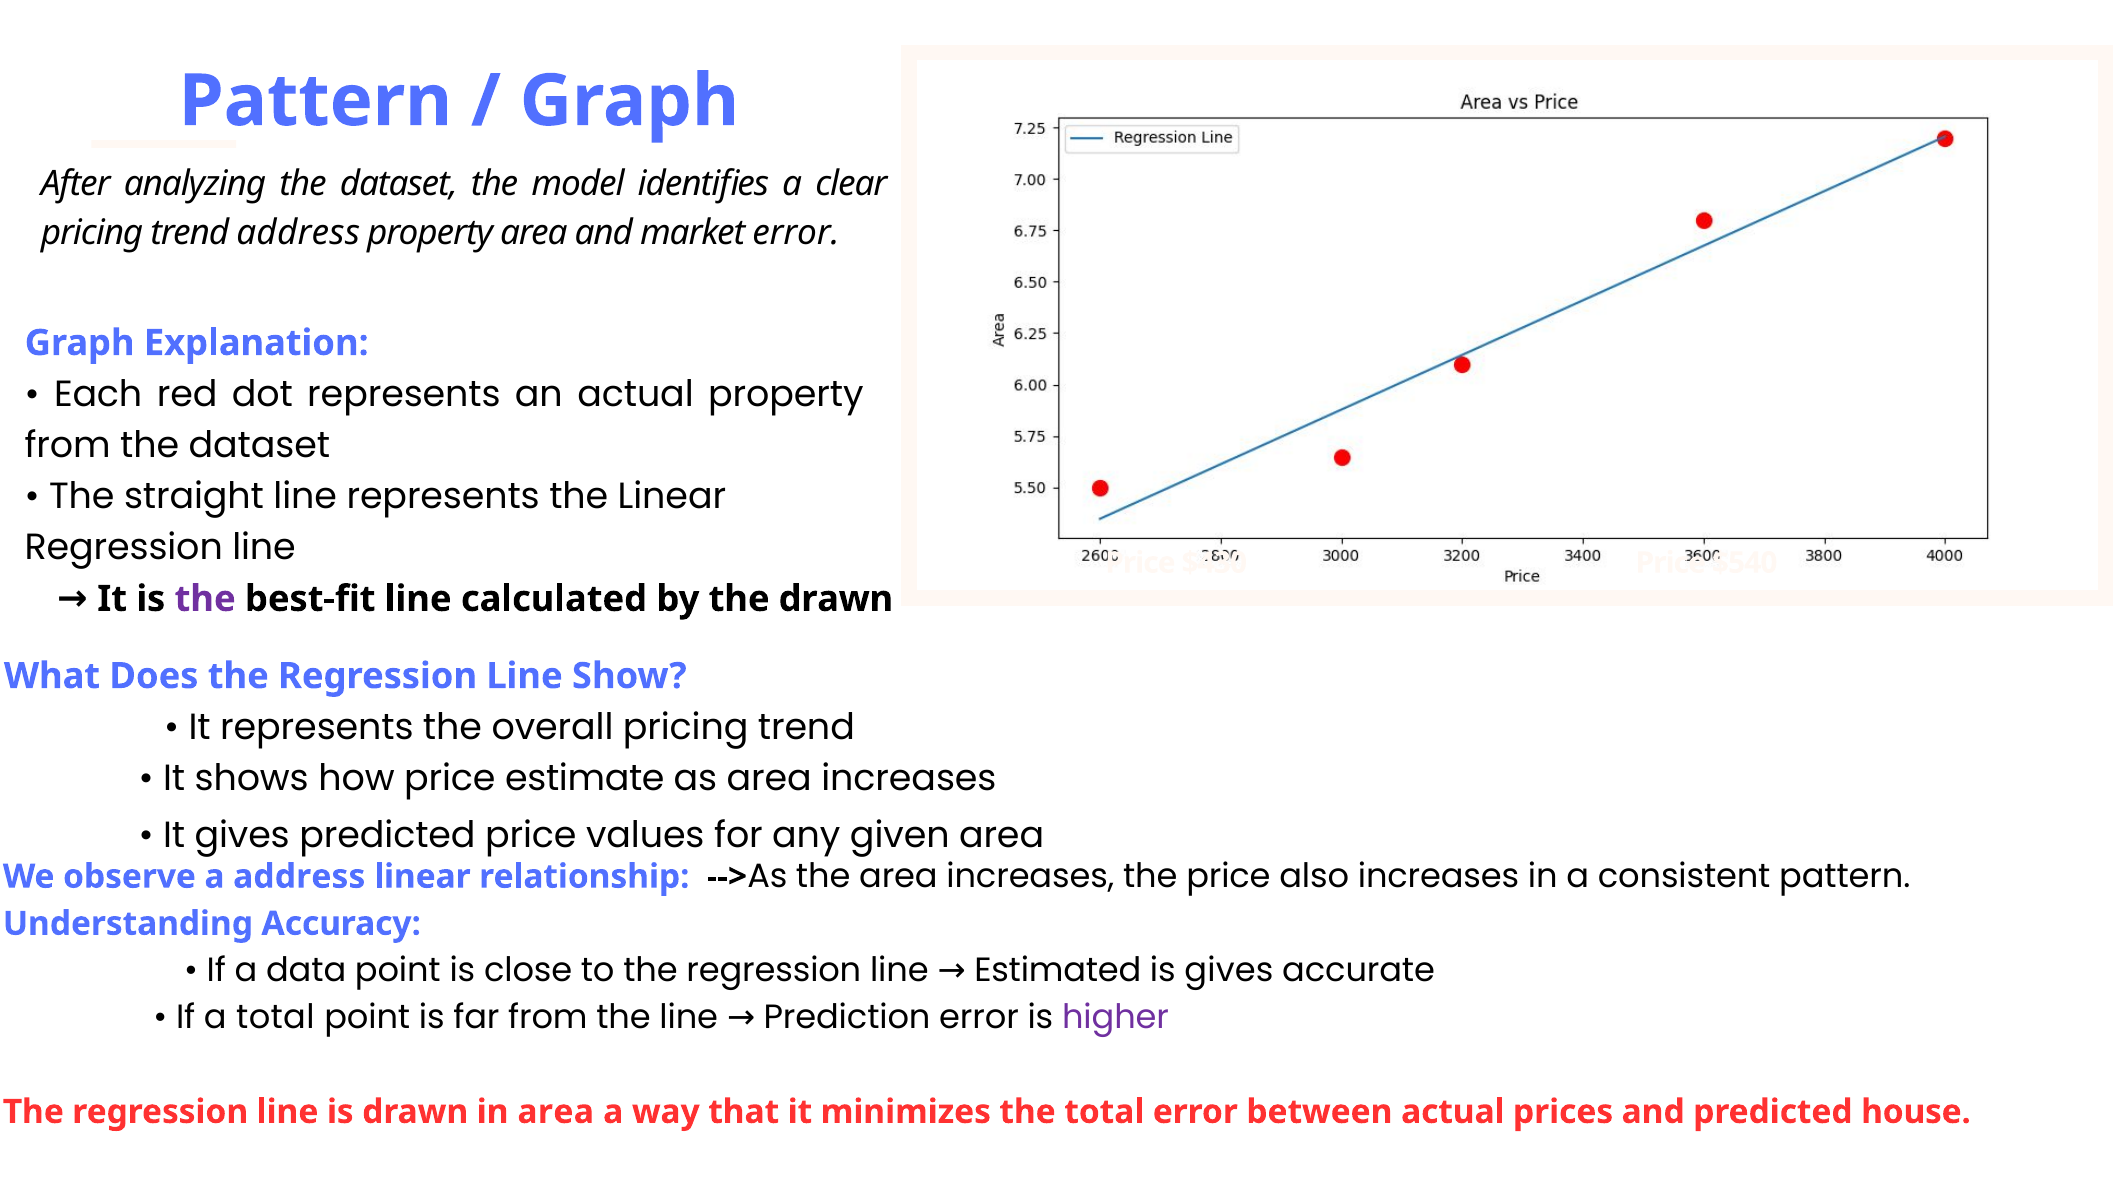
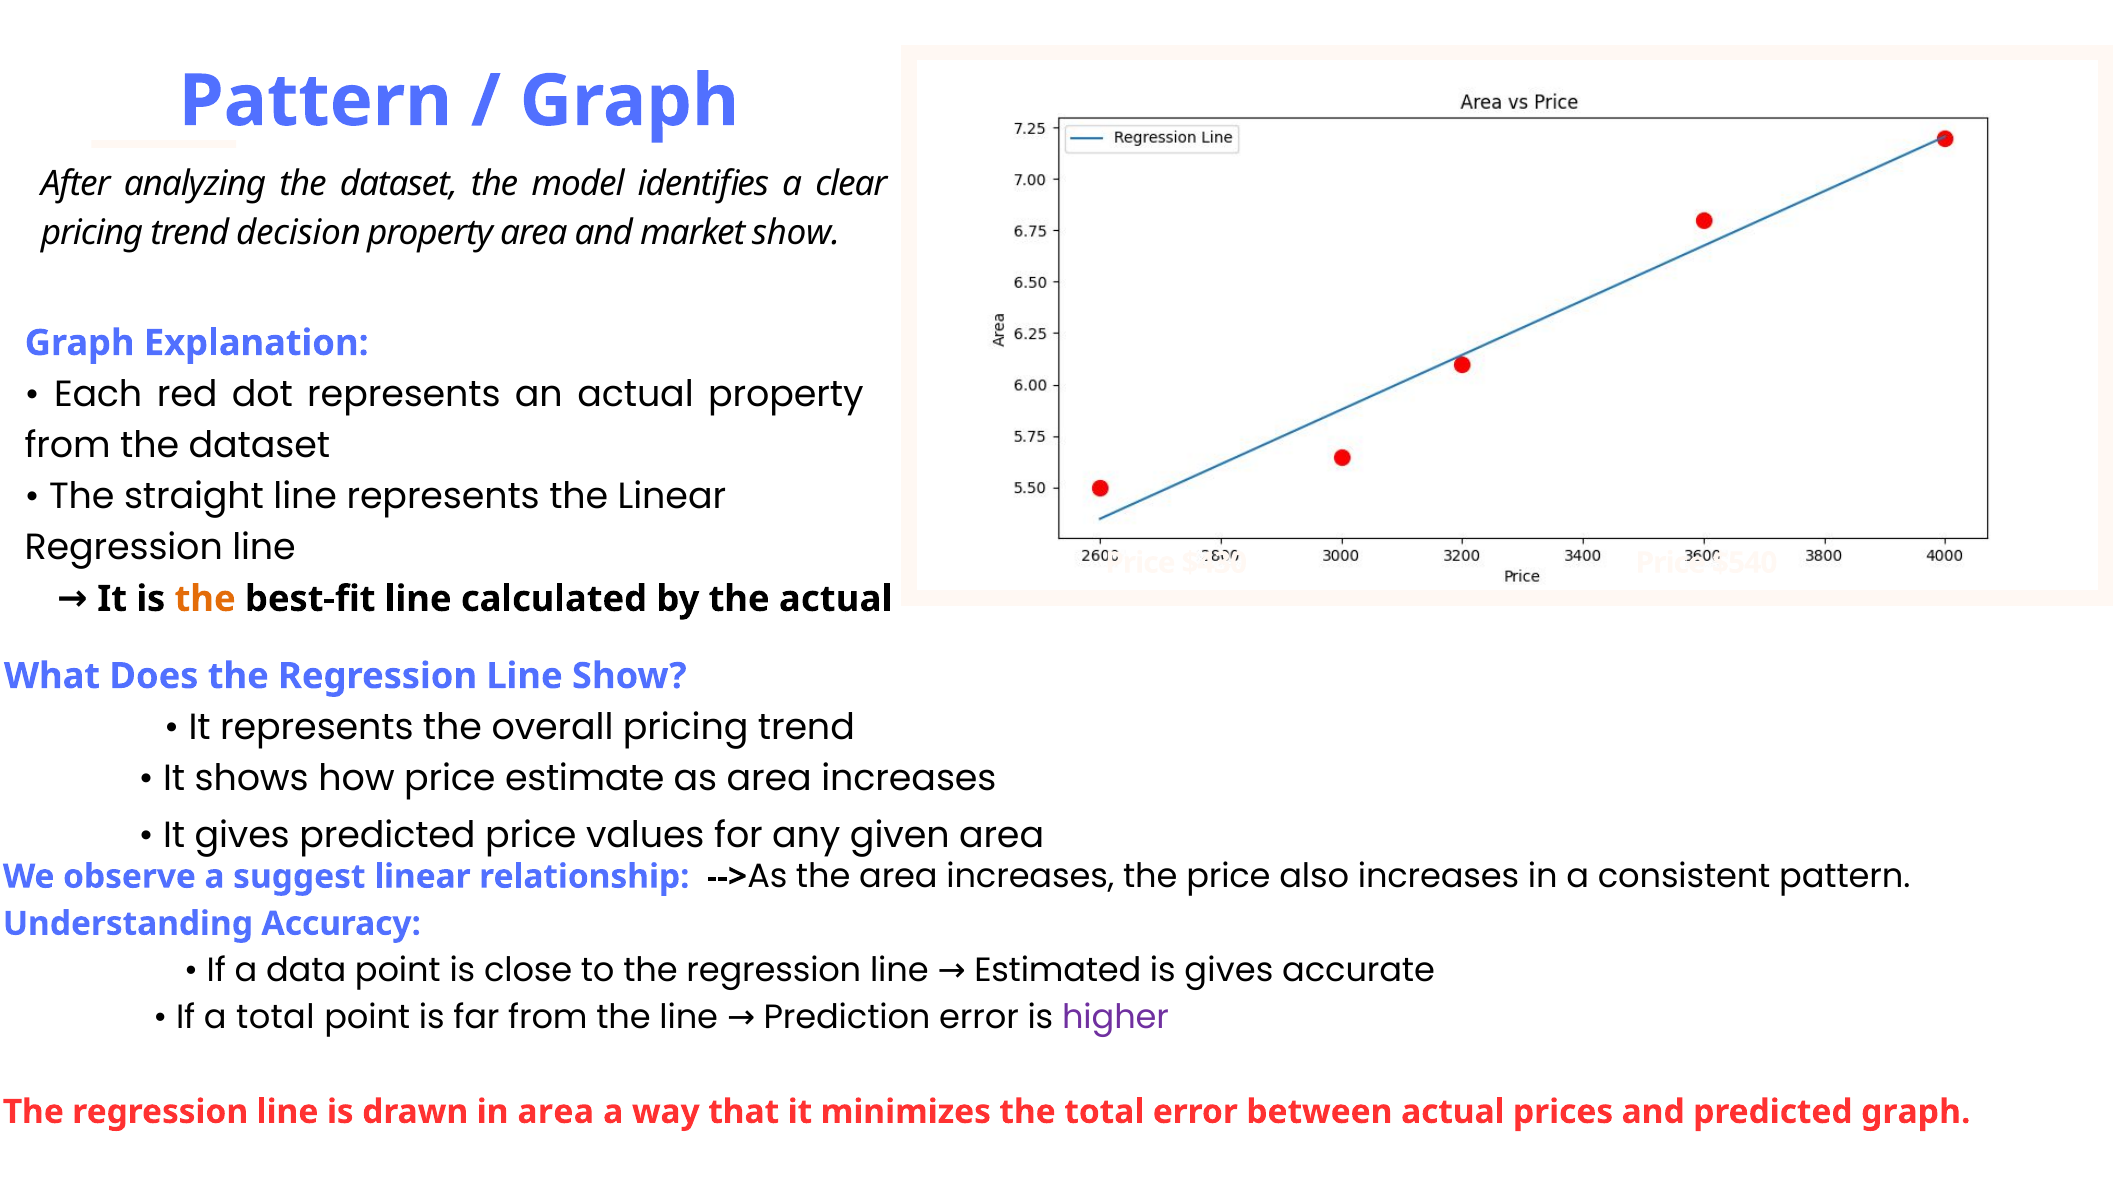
trend address: address -> decision (298, 233)
market error: error -> show (796, 233)
the colour: purple -> orange (205, 599)
the drawn: drawn -> actual (836, 599)
a address: address -> suggest (299, 877)
predicted house: house -> graph (1916, 1112)
